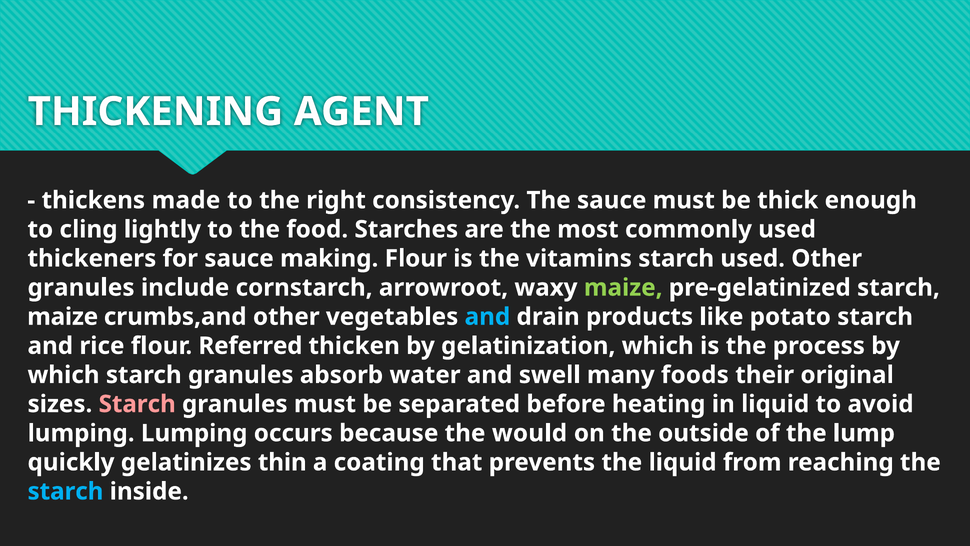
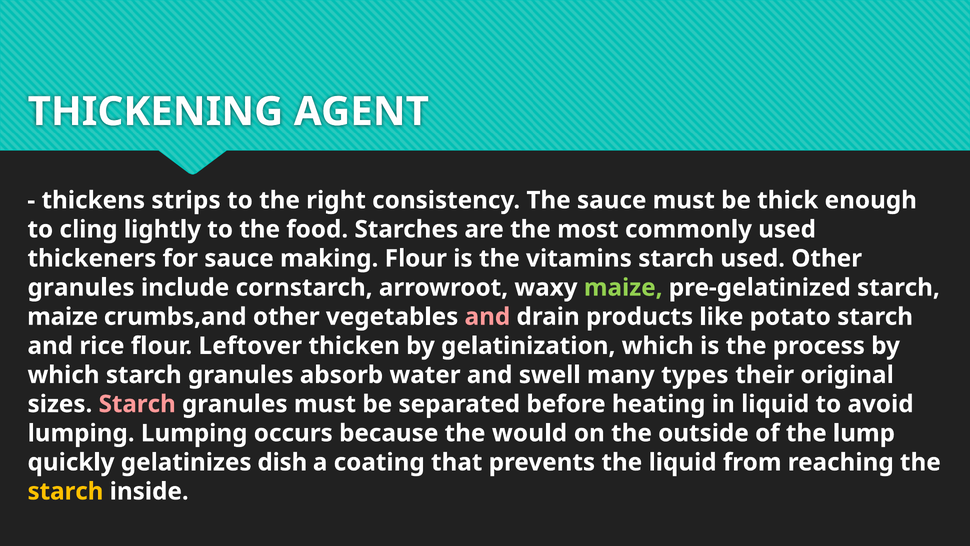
made: made -> strips (186, 200)
and colour: light blue -> pink (487, 317)
Referred: Referred -> Leftover (250, 346)
foods: foods -> types (695, 375)
thin: thin -> dish (282, 462)
starch colour: light blue -> yellow (65, 491)
